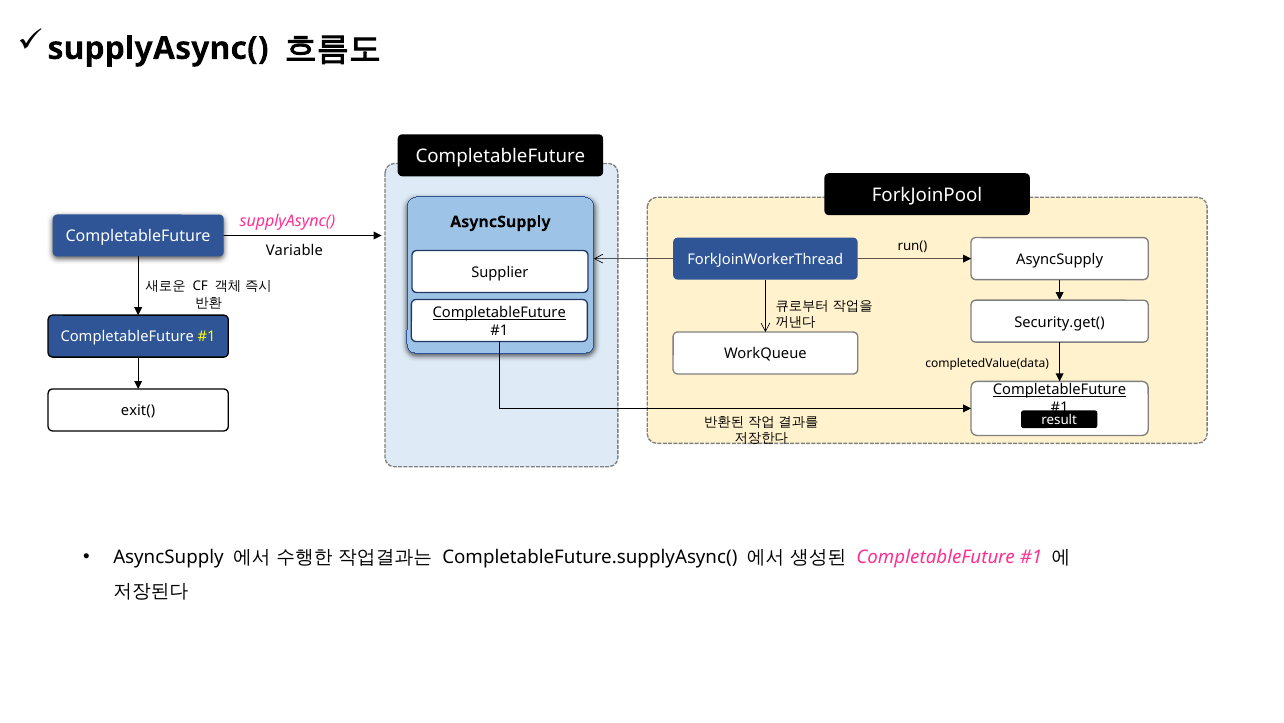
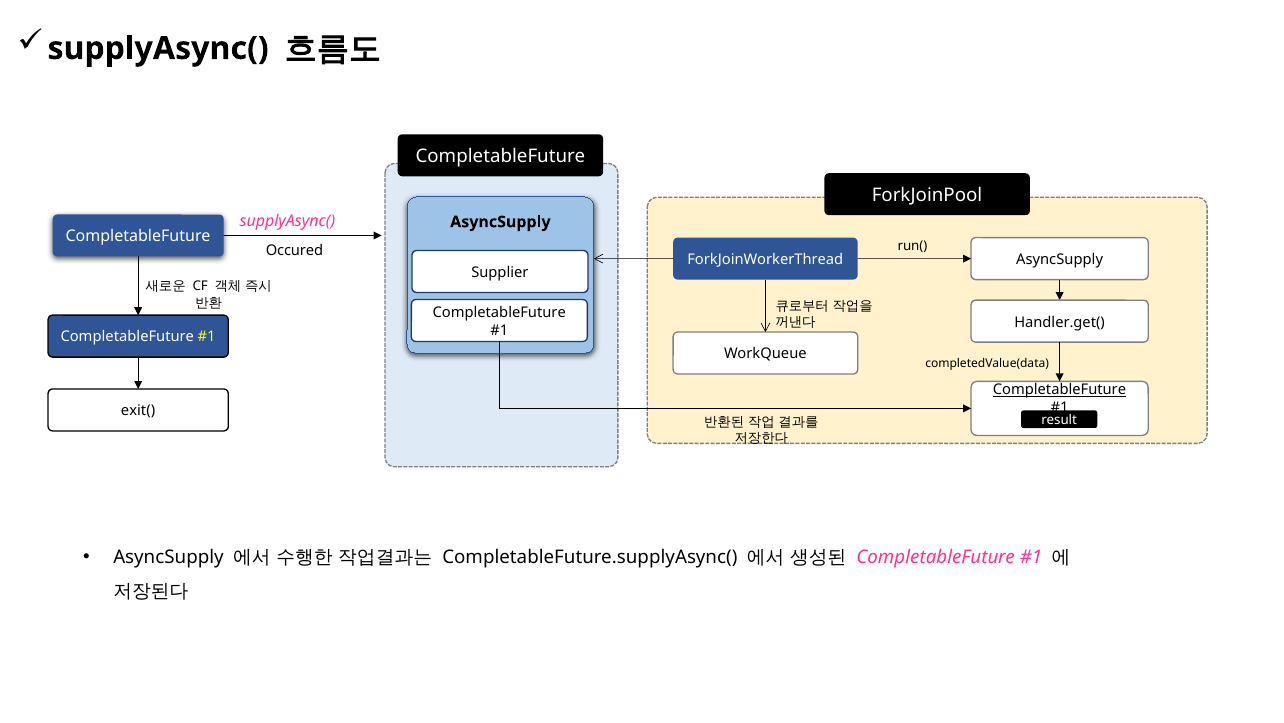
Variable: Variable -> Occured (294, 250)
CompletableFuture underline: present -> none (499, 312)
Security.get(: Security.get( -> Handler.get( (1060, 322)
